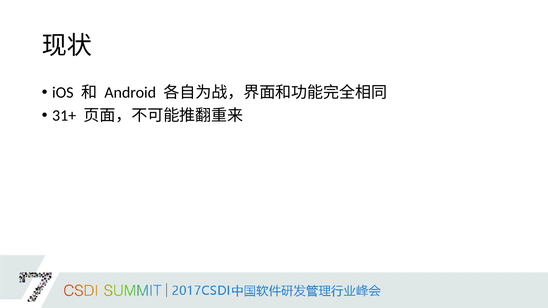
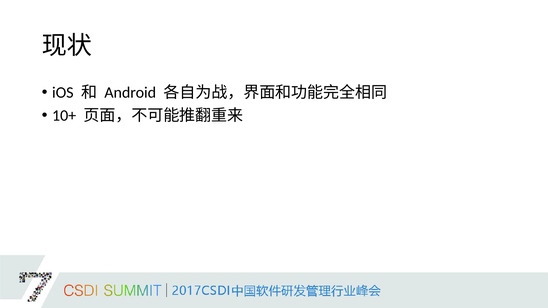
31+: 31+ -> 10+ (64, 116)
